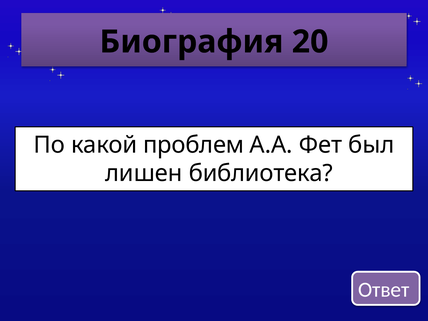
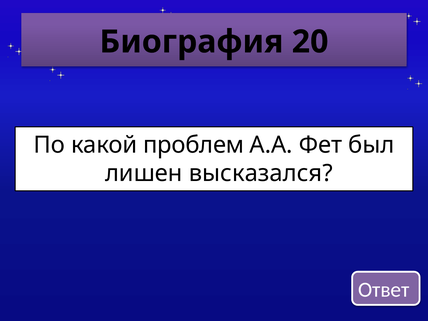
библиотека: библиотека -> высказался (261, 173)
